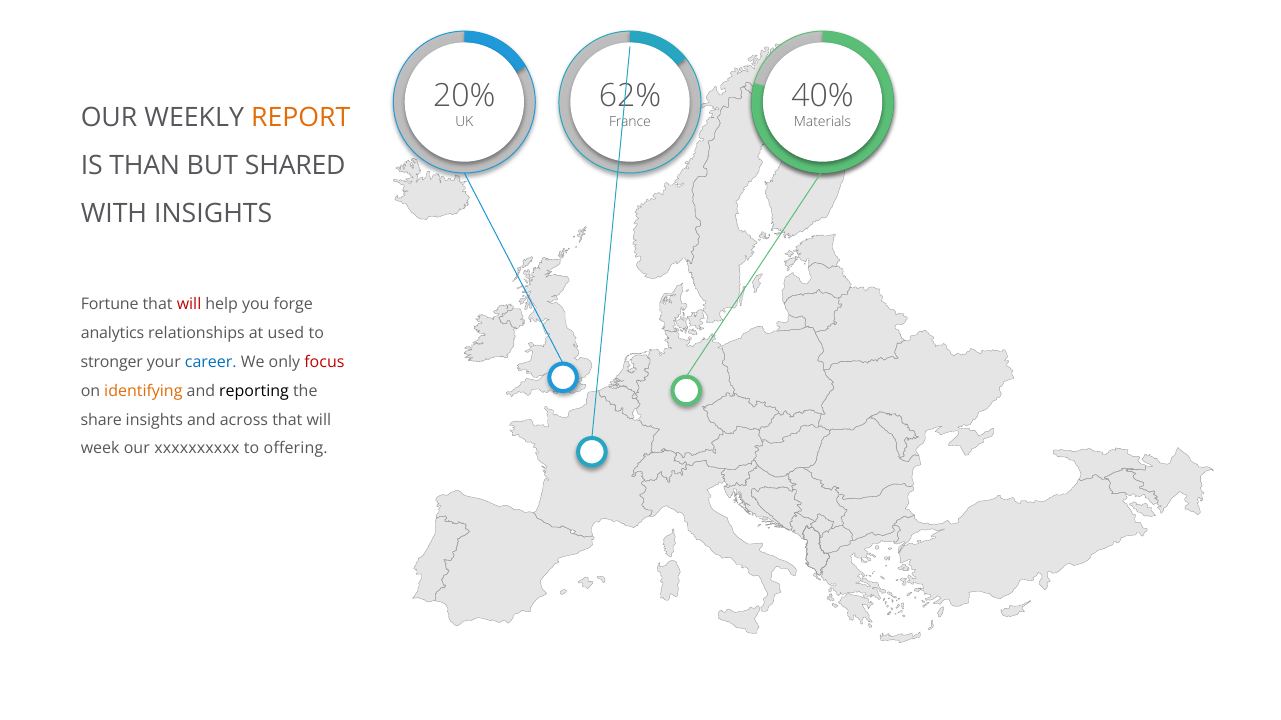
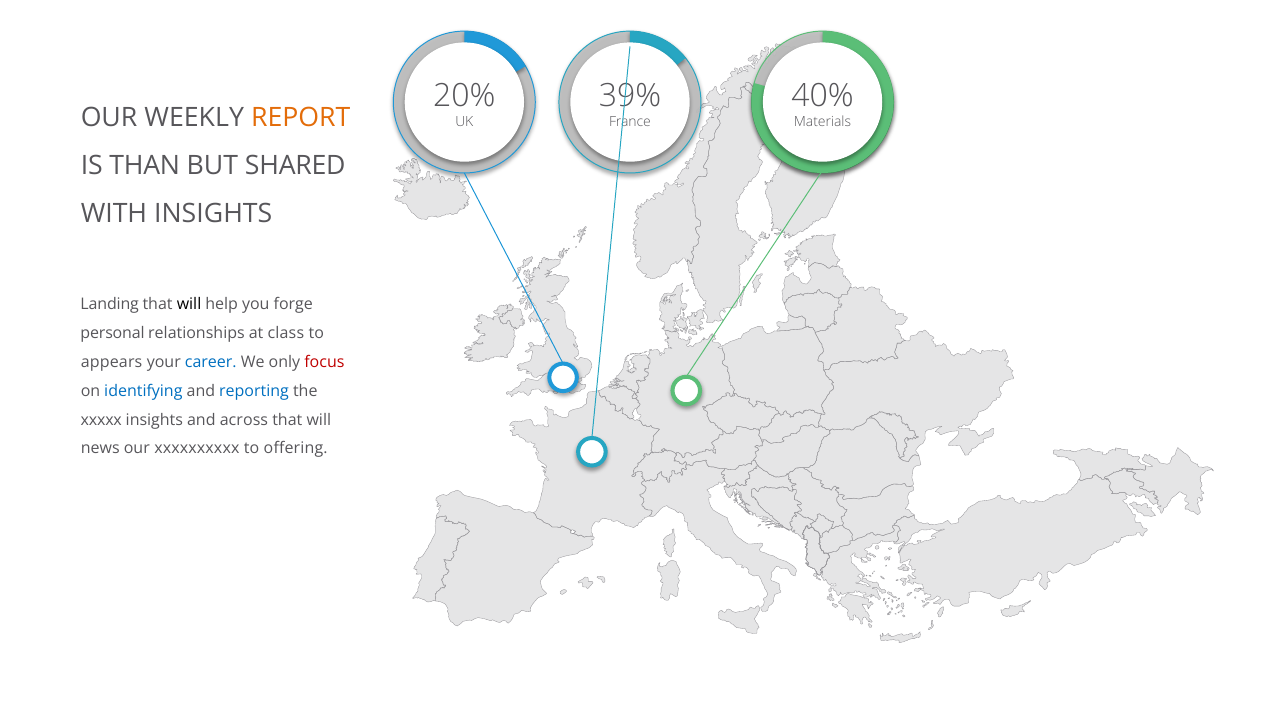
62%: 62% -> 39% (630, 96)
Fortune: Fortune -> Landing (110, 305)
will colour: red -> black (189, 305)
analytics: analytics -> personal (113, 334)
used: used -> class (286, 334)
stronger: stronger -> appears (112, 362)
identifying colour: orange -> blue (143, 391)
reporting colour: black -> blue (254, 391)
share: share -> xxxxx (101, 420)
week: week -> news (100, 449)
